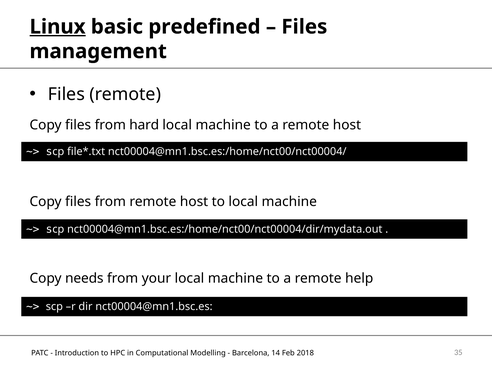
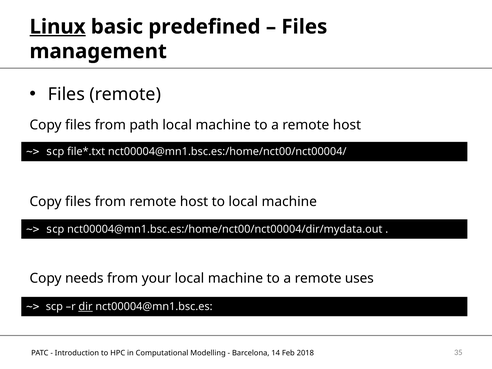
hard: hard -> path (144, 125)
help: help -> uses (359, 278)
dir underline: none -> present (86, 307)
